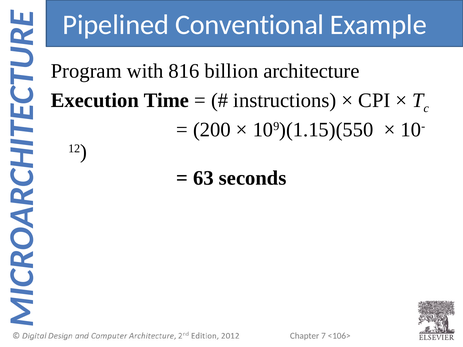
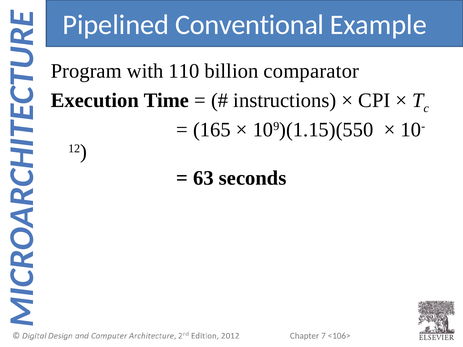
816: 816 -> 110 (184, 71)
architecture: architecture -> comparator (311, 71)
200: 200 -> 165 (212, 130)
